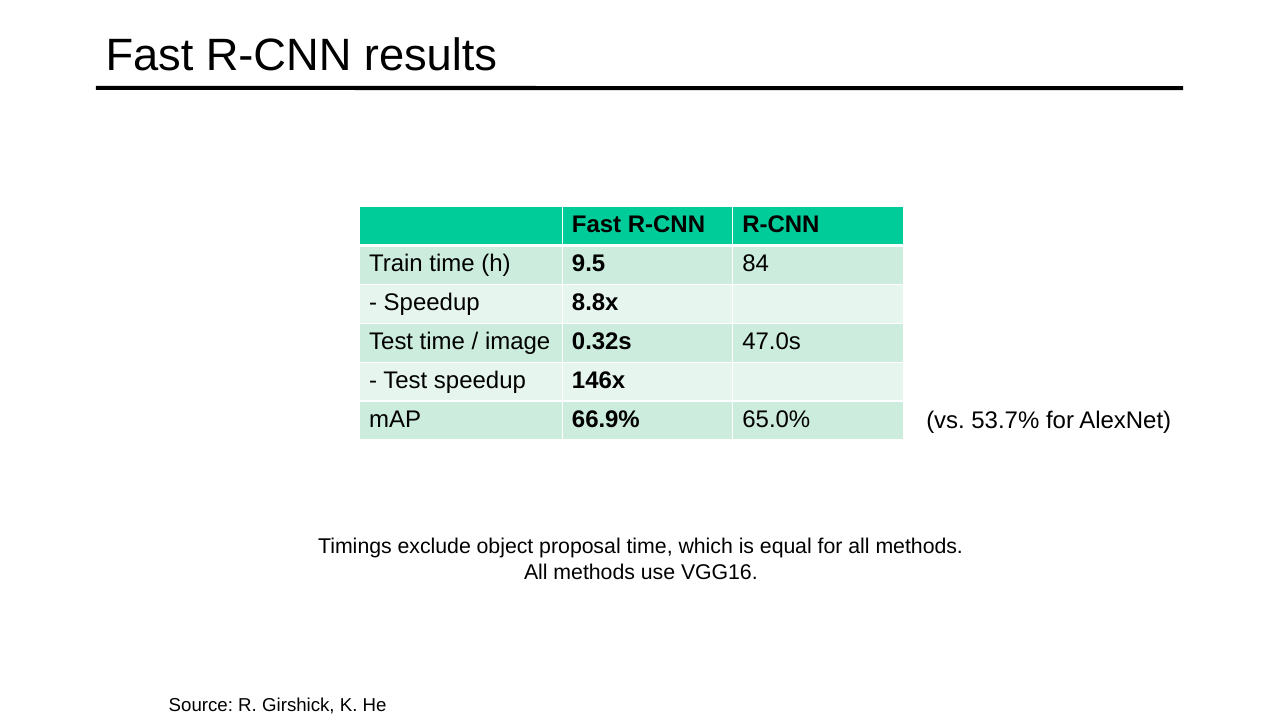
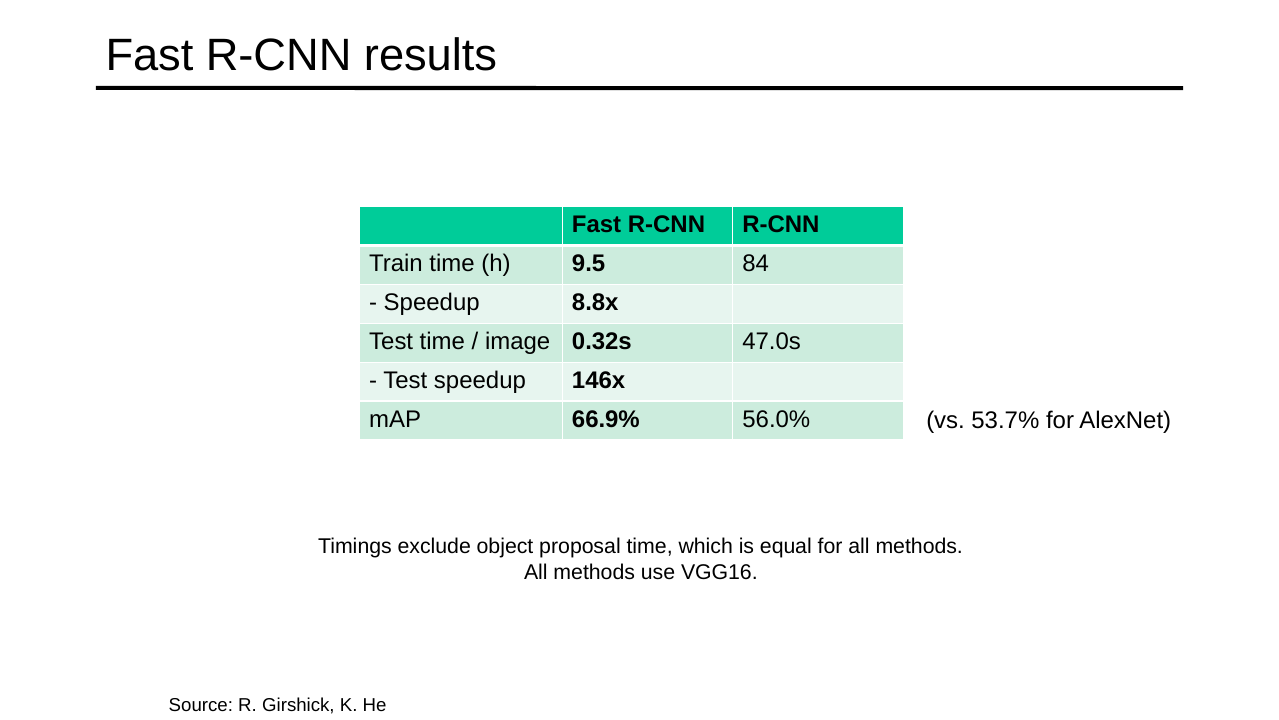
65.0%: 65.0% -> 56.0% (776, 419)
